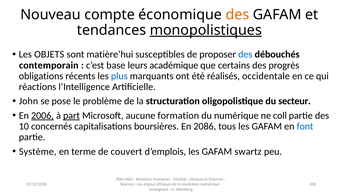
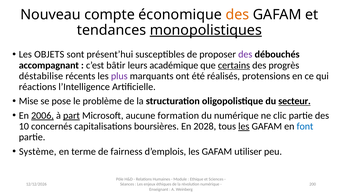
matière’hui: matière’hui -> présent’hui (110, 54)
des colour: blue -> purple (245, 54)
contemporain: contemporain -> accompagnant (49, 65)
base: base -> bâtir (116, 65)
certains underline: none -> present (234, 65)
obligations: obligations -> déstabilise (41, 76)
plus colour: blue -> purple (119, 76)
occidentale: occidentale -> protensions (266, 76)
John: John -> Mise (29, 101)
secteur underline: none -> present (295, 101)
coll: coll -> clic (280, 115)
2086: 2086 -> 2028 (205, 126)
les underline: none -> present (244, 126)
couvert: couvert -> fairness (126, 151)
swartz: swartz -> utiliser (248, 151)
